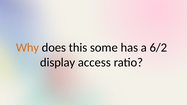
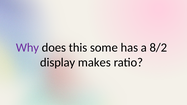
Why colour: orange -> purple (27, 48)
6/2: 6/2 -> 8/2 (158, 48)
access: access -> makes (94, 63)
